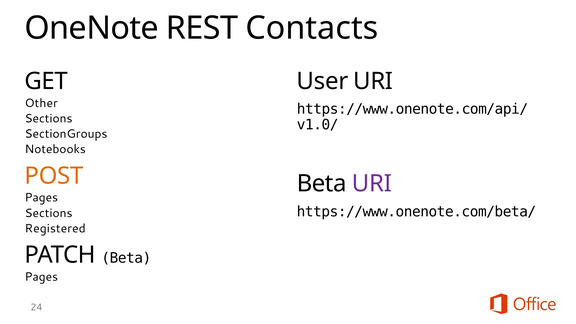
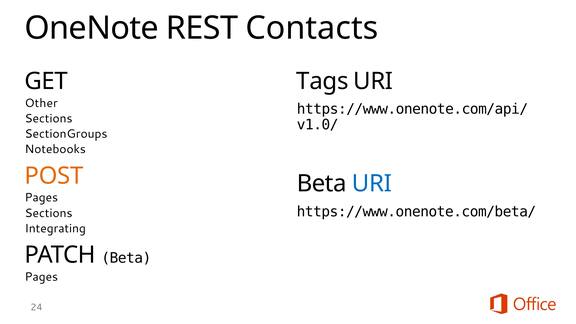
User: User -> Tags (322, 81)
URI colour: purple -> blue (372, 184)
Registered: Registered -> Integrating (55, 228)
